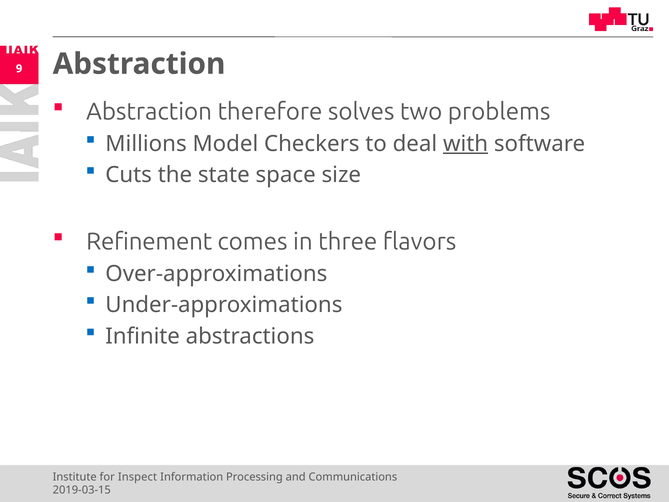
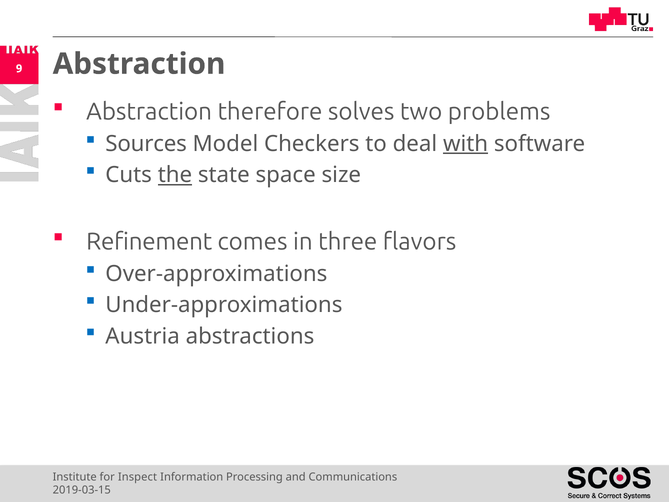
Millions: Millions -> Sources (146, 144)
the underline: none -> present (175, 175)
Infinite: Infinite -> Austria (143, 336)
